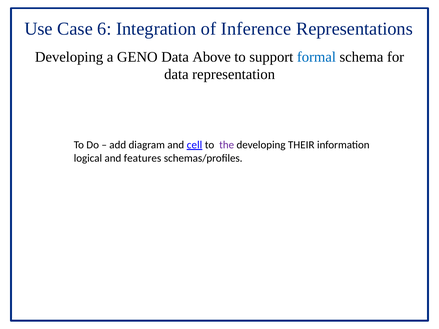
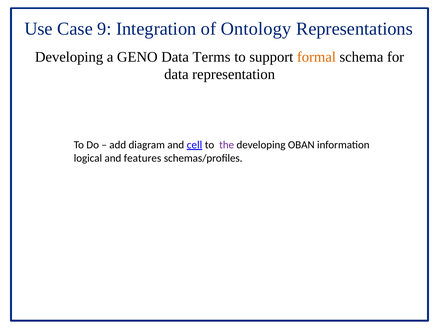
6: 6 -> 9 (104, 29)
Inference: Inference -> Ontology (256, 29)
Above: Above -> Terms (212, 57)
formal colour: blue -> orange (316, 57)
THEIR: THEIR -> OBAN (301, 145)
